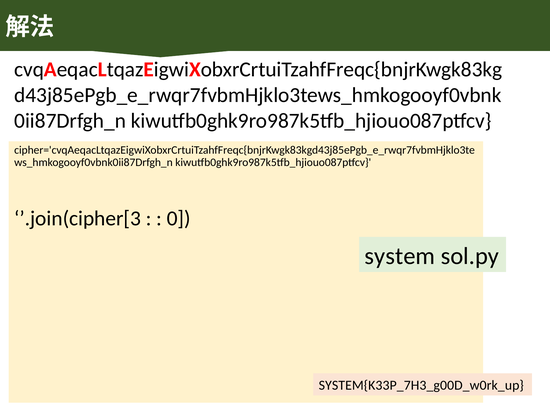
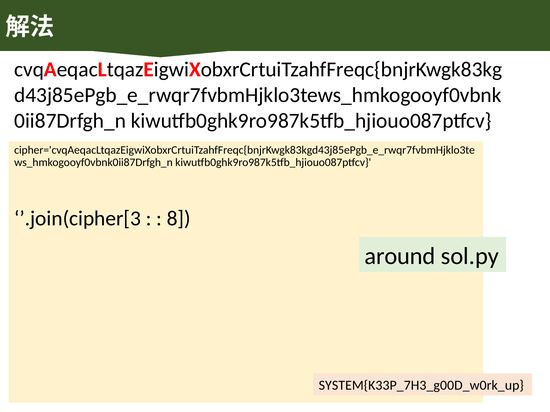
0: 0 -> 8 (179, 219)
system: system -> around (400, 256)
